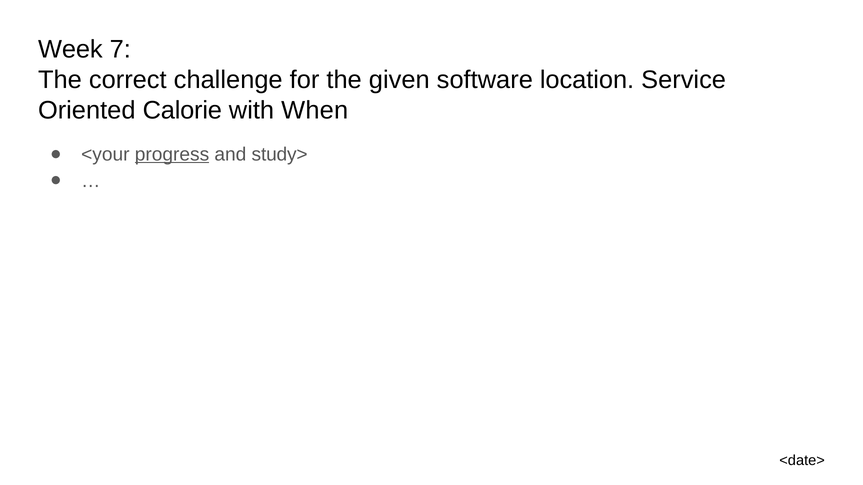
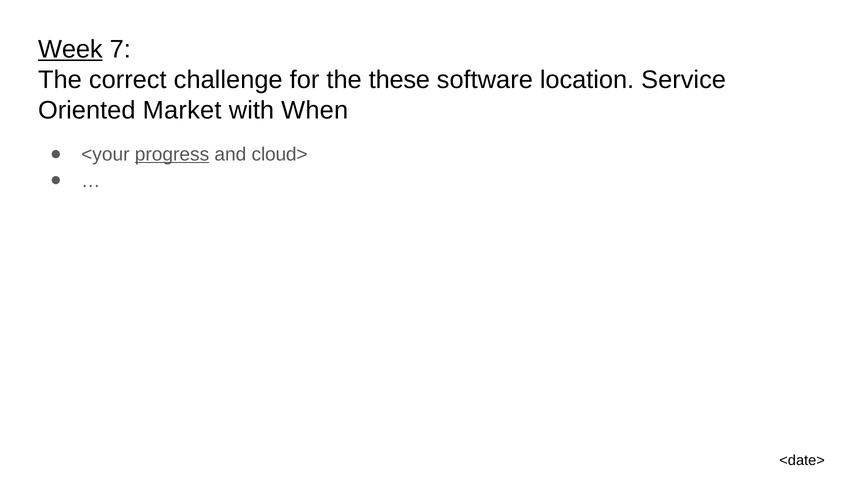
Week underline: none -> present (70, 49)
given: given -> these (399, 80)
Calorie: Calorie -> Market (182, 110)
study>: study> -> cloud> (280, 154)
